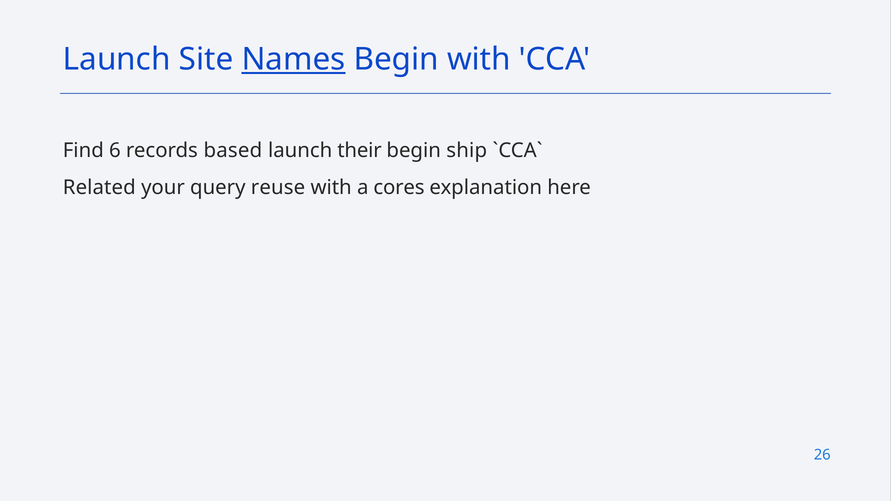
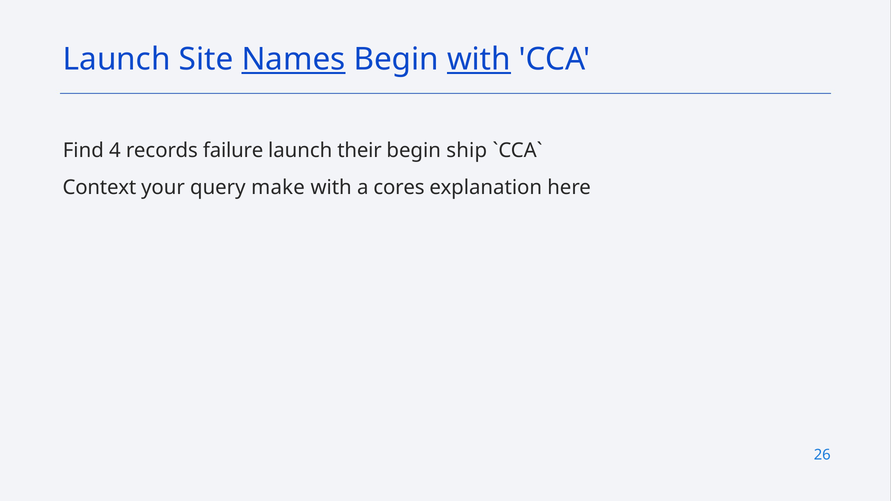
with underline: none -> present (479, 60)
6: 6 -> 4 (115, 150)
based: based -> failure (233, 150)
Related: Related -> Context (99, 188)
reuse: reuse -> make (278, 188)
